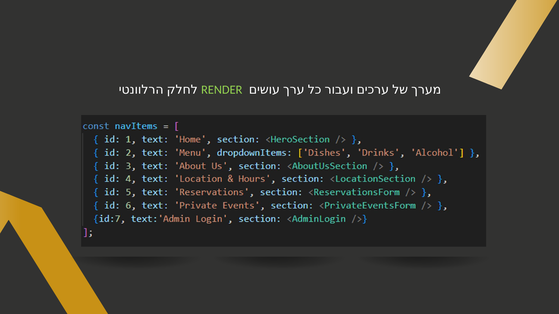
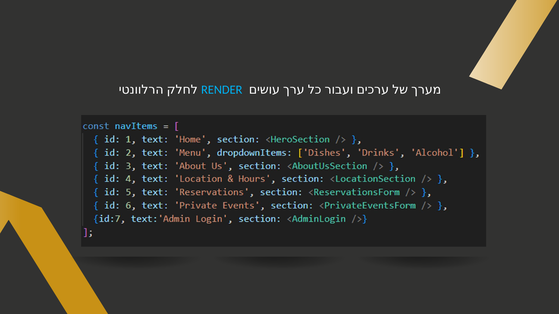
RENDER colour: light green -> light blue (222, 90)
